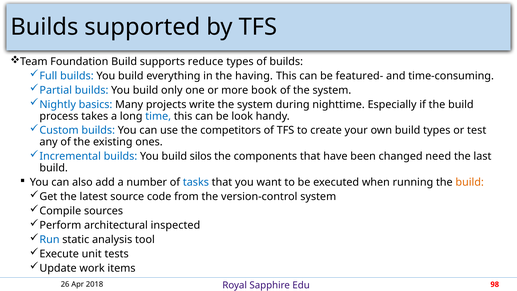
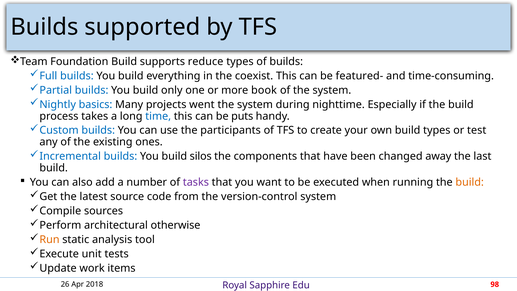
having: having -> coexist (254, 76)
write: write -> went (202, 104)
look: look -> puts (242, 116)
competitors: competitors -> participants (231, 130)
need: need -> away (438, 156)
tasks colour: blue -> purple (196, 182)
inspected: inspected -> otherwise (175, 225)
Run colour: blue -> orange (50, 240)
